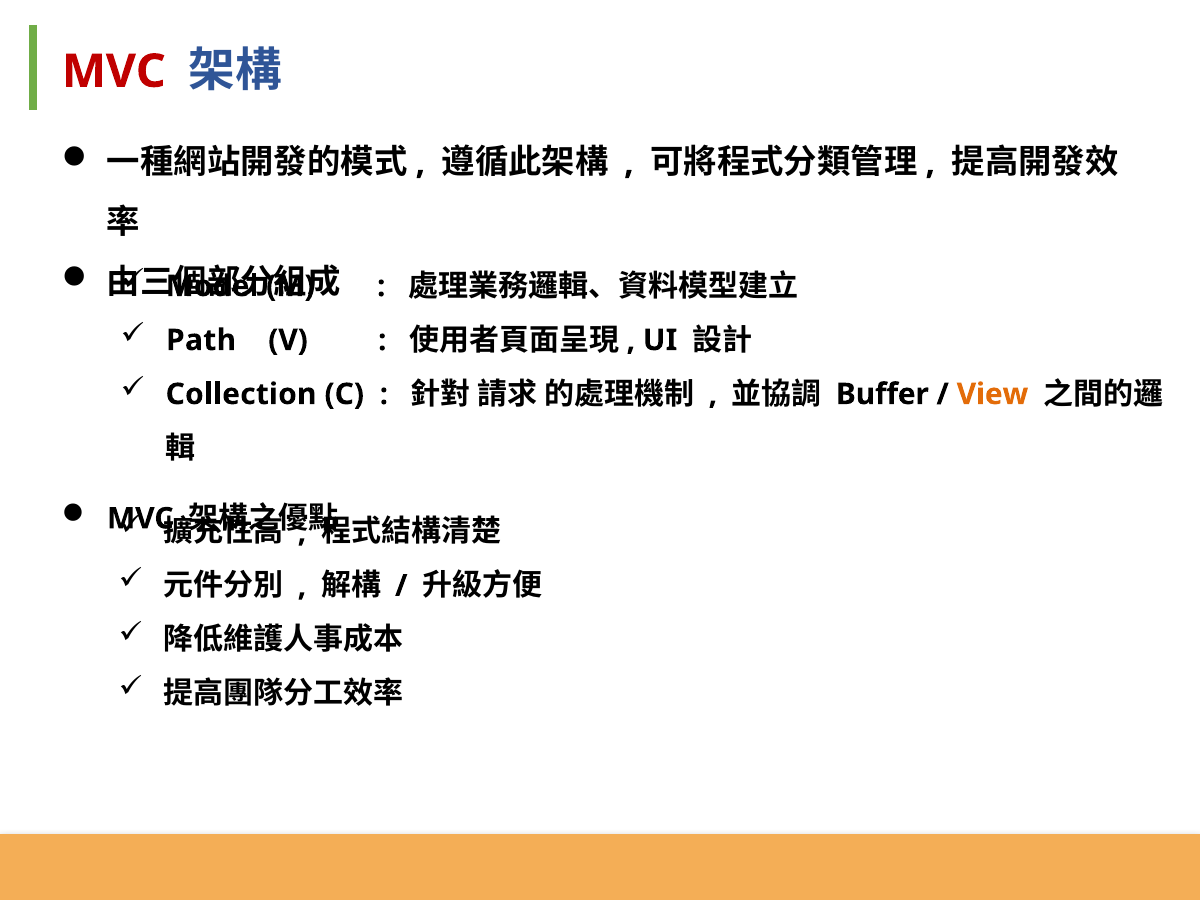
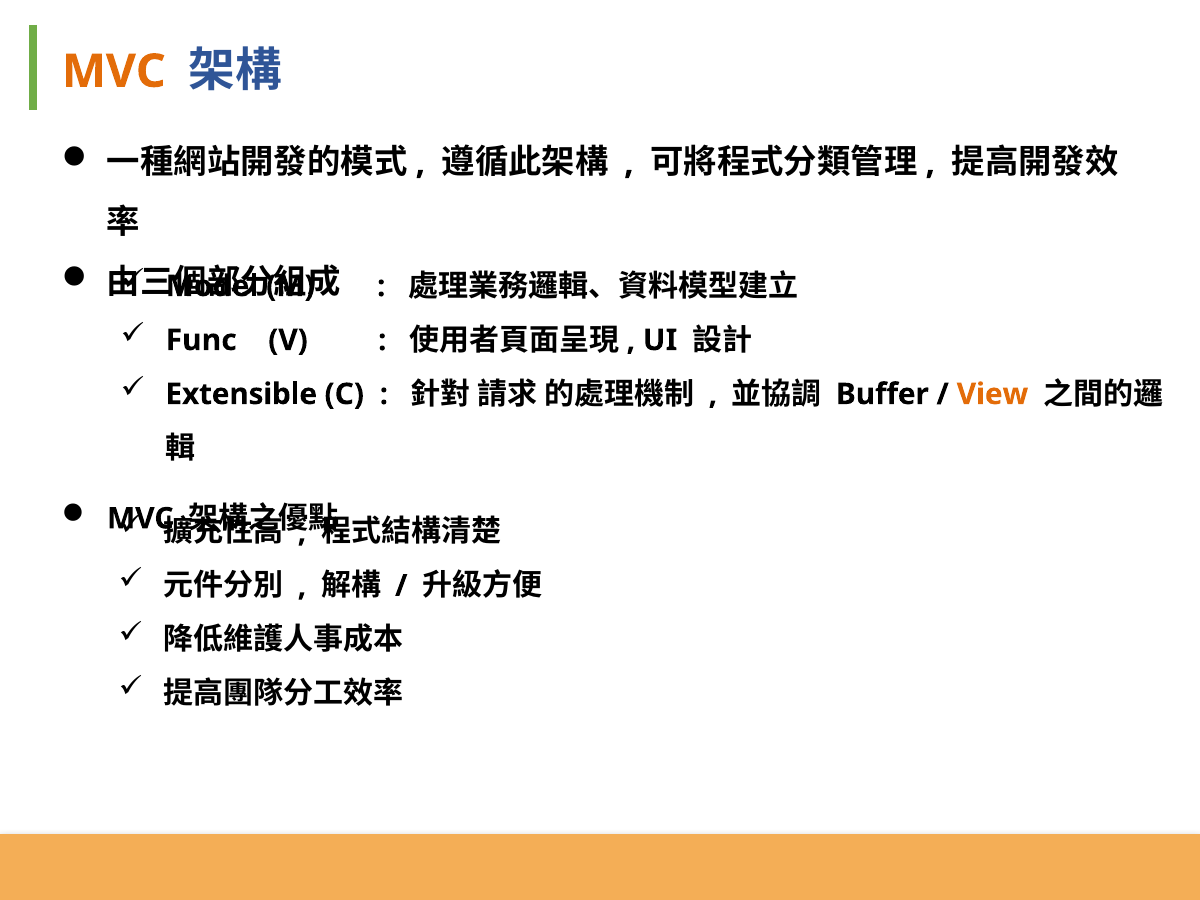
MVC colour: red -> orange (114, 71)
Path: Path -> Func (201, 340)
Collection: Collection -> Extensible (241, 394)
